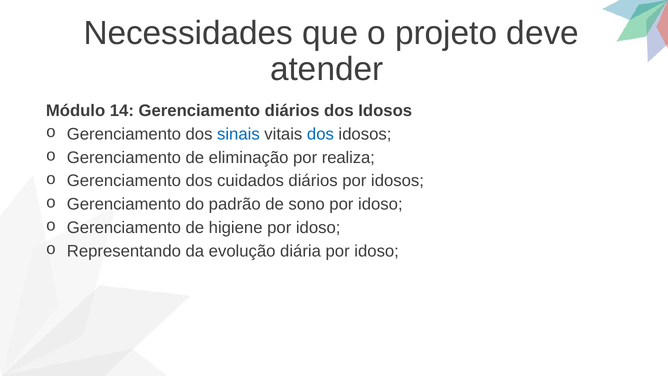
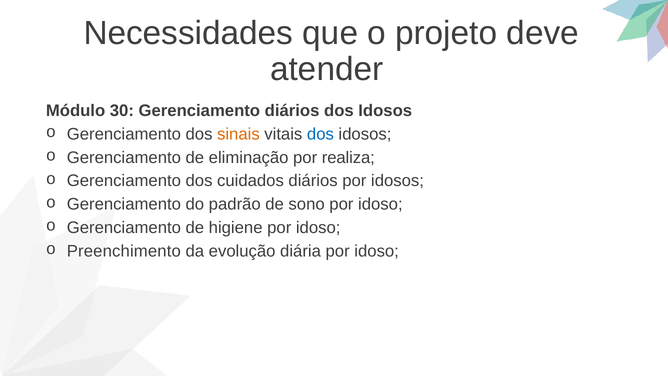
14: 14 -> 30 (122, 111)
sinais colour: blue -> orange (238, 134)
Representando: Representando -> Preenchimento (124, 251)
